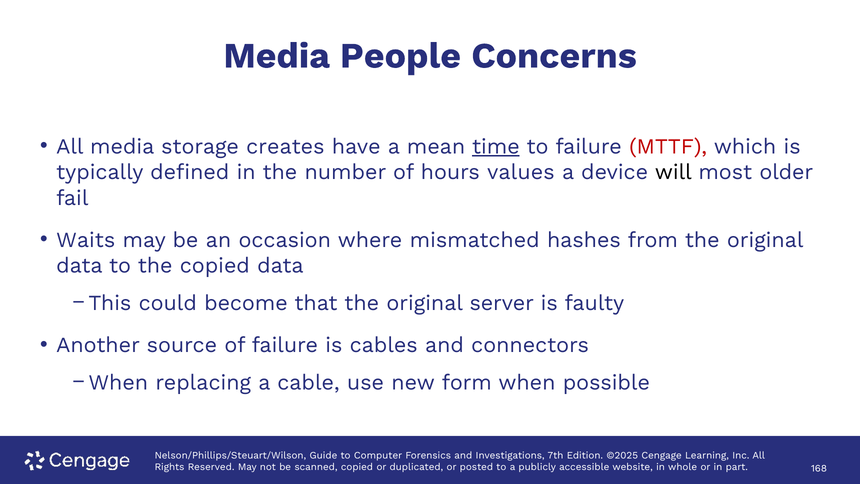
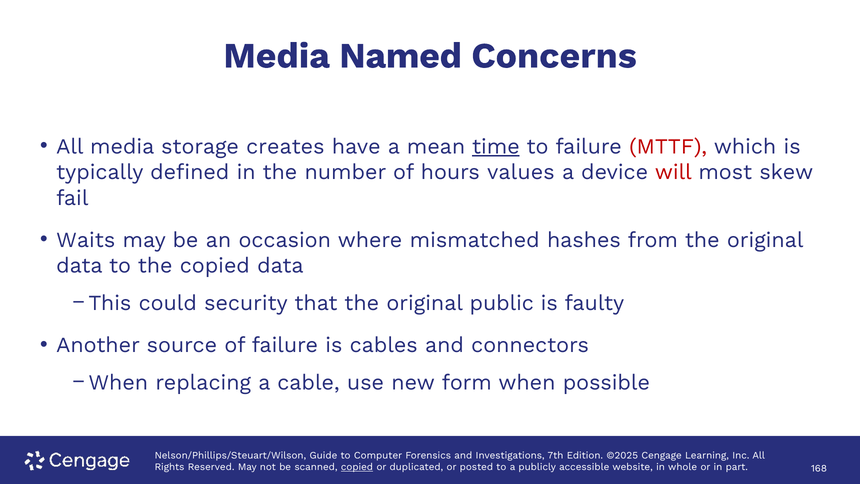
People: People -> Named (401, 56)
will colour: black -> red (673, 172)
older: older -> skew (786, 172)
become: become -> security (246, 303)
server: server -> public (502, 303)
copied underline: none -> present (357, 467)
